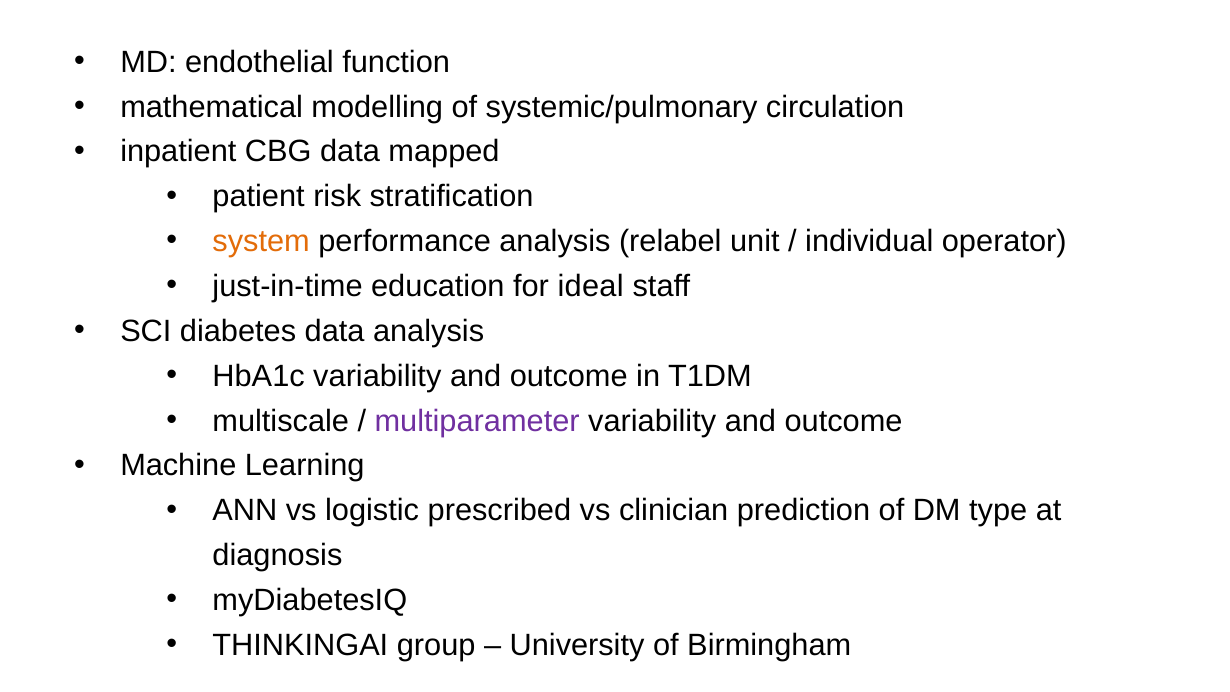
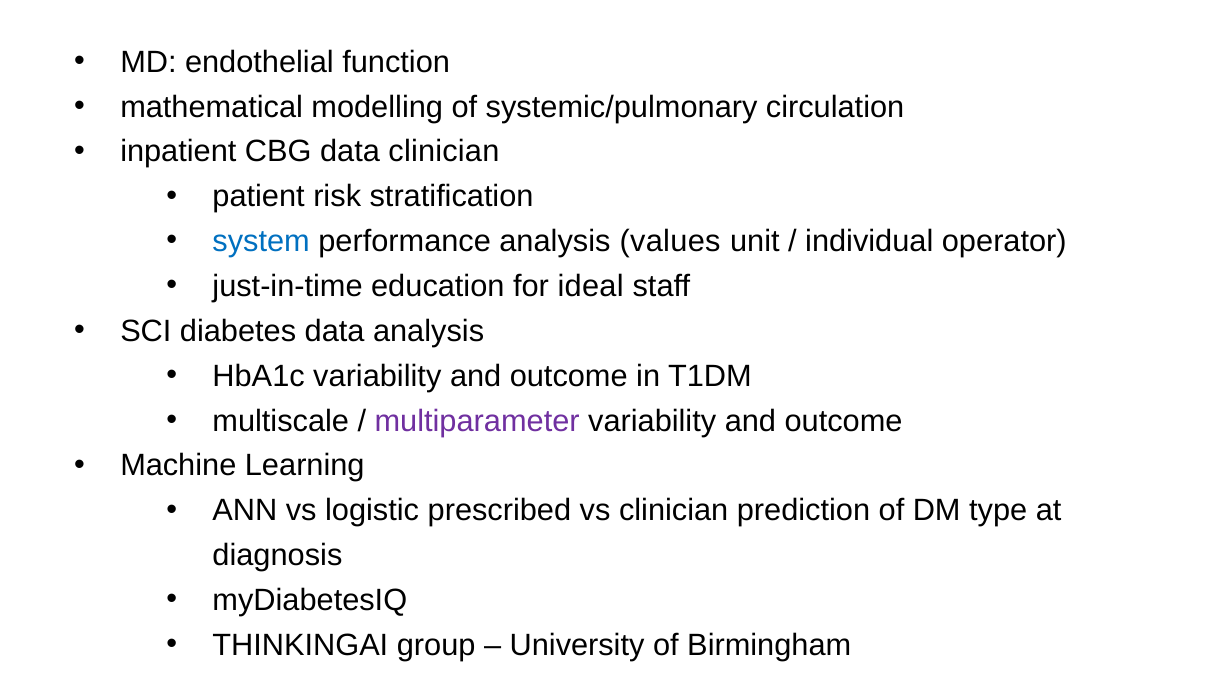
data mapped: mapped -> clinician (444, 152)
system colour: orange -> blue (261, 241)
relabel: relabel -> values (670, 241)
